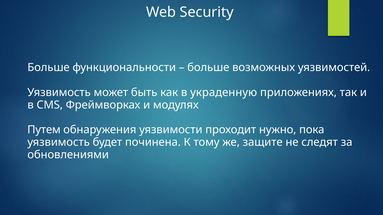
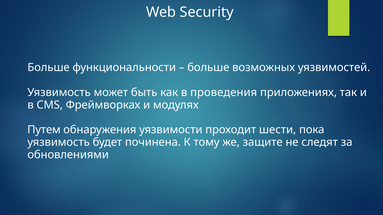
украденную: украденную -> проведения (224, 93)
нужно: нужно -> шести (278, 130)
